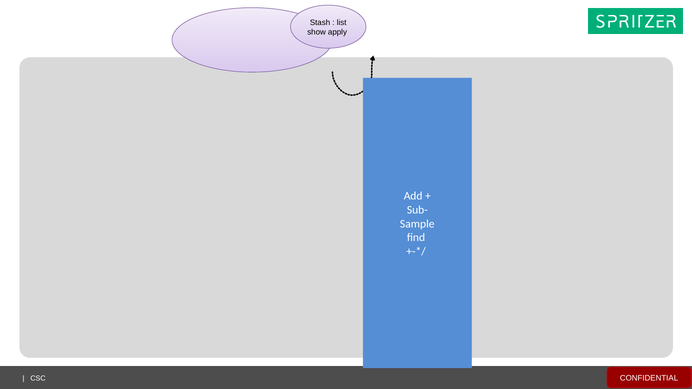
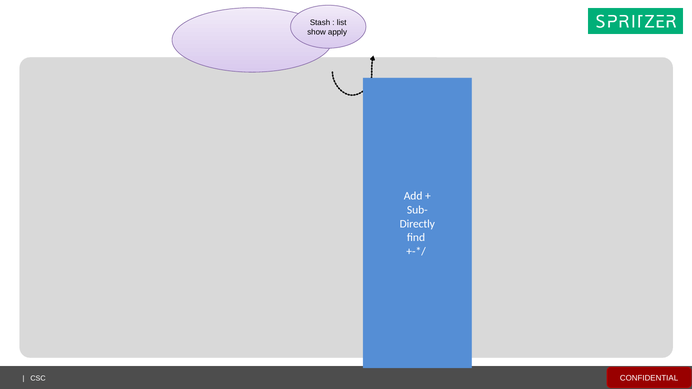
Sample: Sample -> Directly (417, 224)
